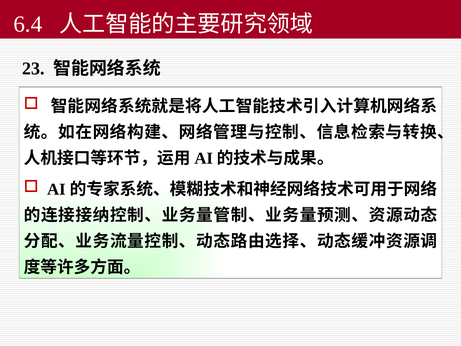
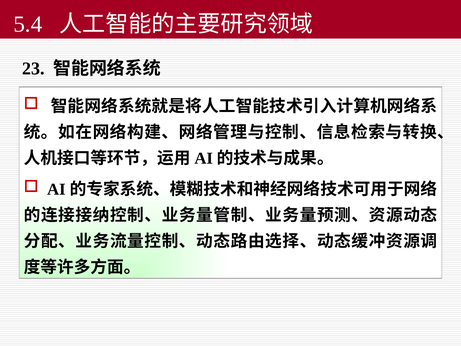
6.4: 6.4 -> 5.4 (28, 24)
